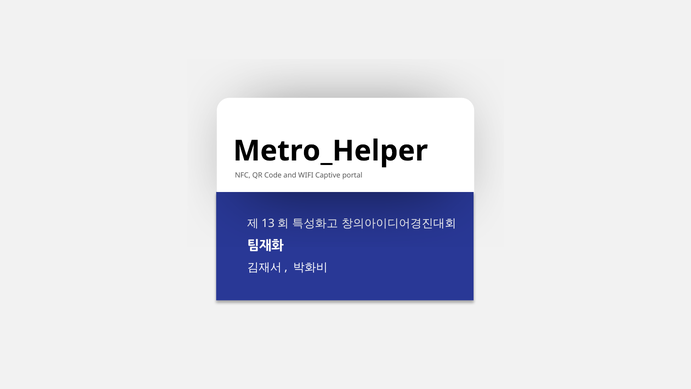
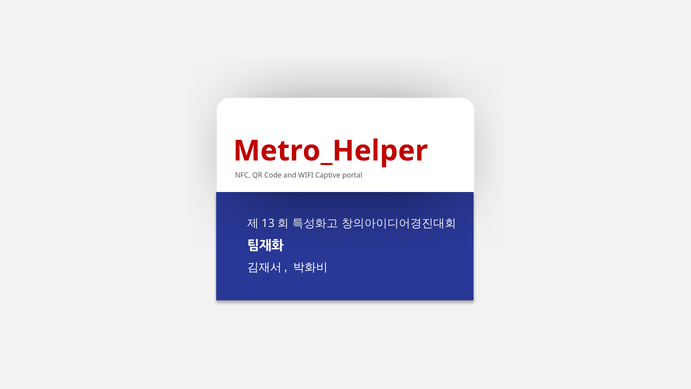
Metro_Helper colour: black -> red (330, 151)
